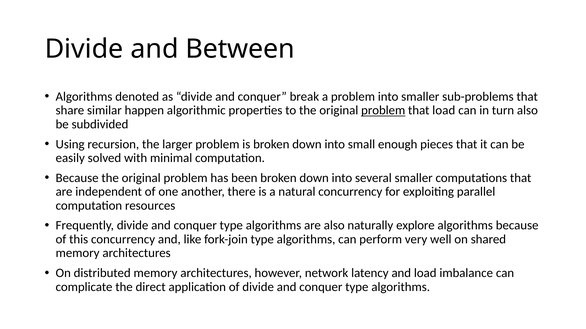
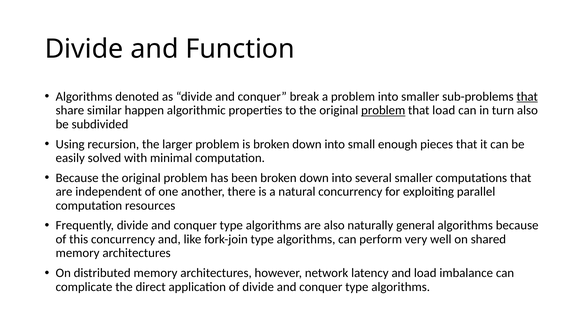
Between: Between -> Function (240, 49)
that underline: none -> present (527, 97)
explore: explore -> general (415, 226)
